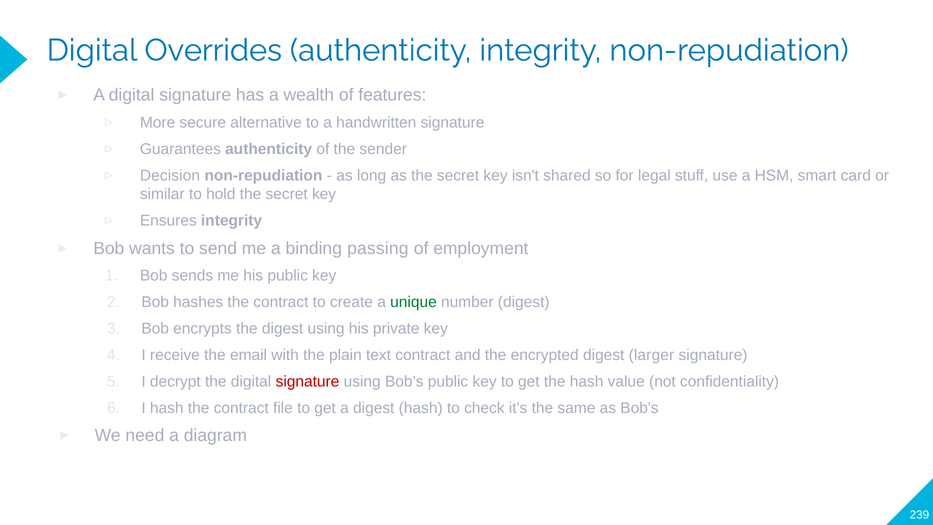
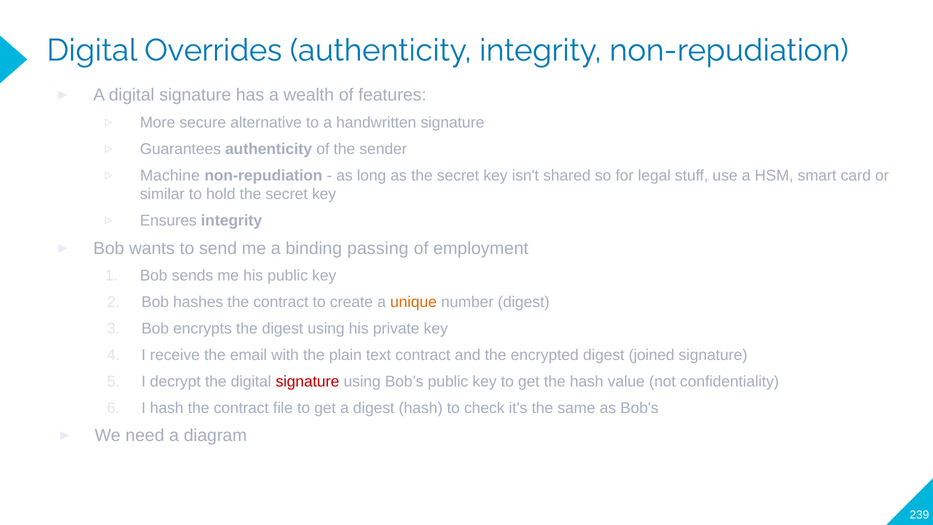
Decision: Decision -> Machine (170, 175)
unique colour: green -> orange (413, 302)
larger: larger -> joined (652, 355)
